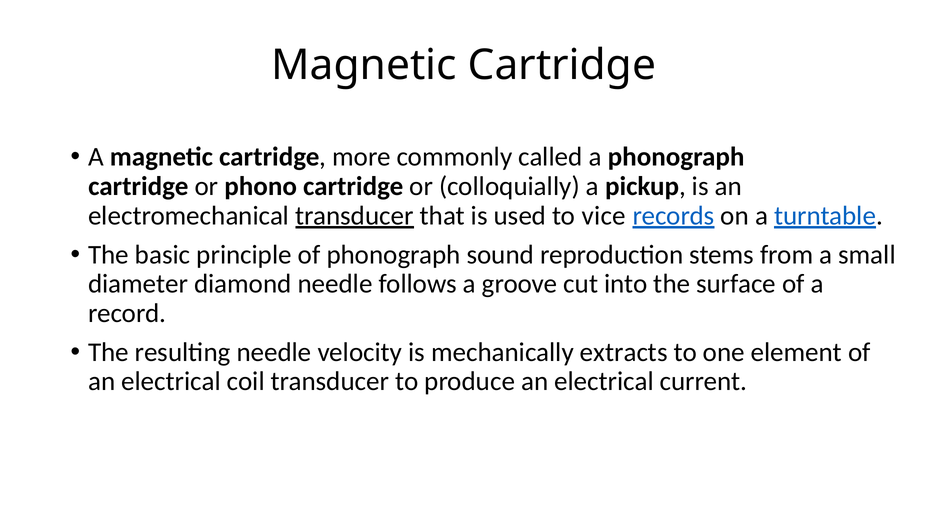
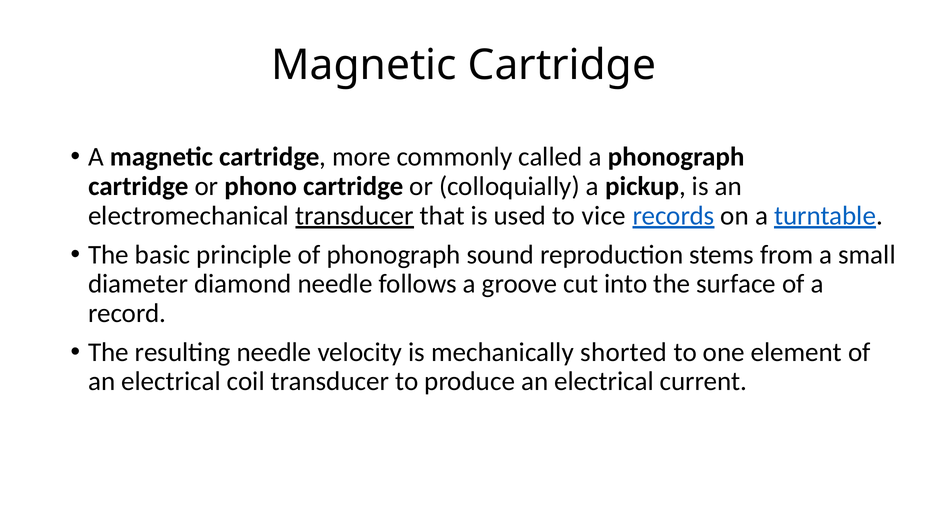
extracts: extracts -> shorted (624, 352)
